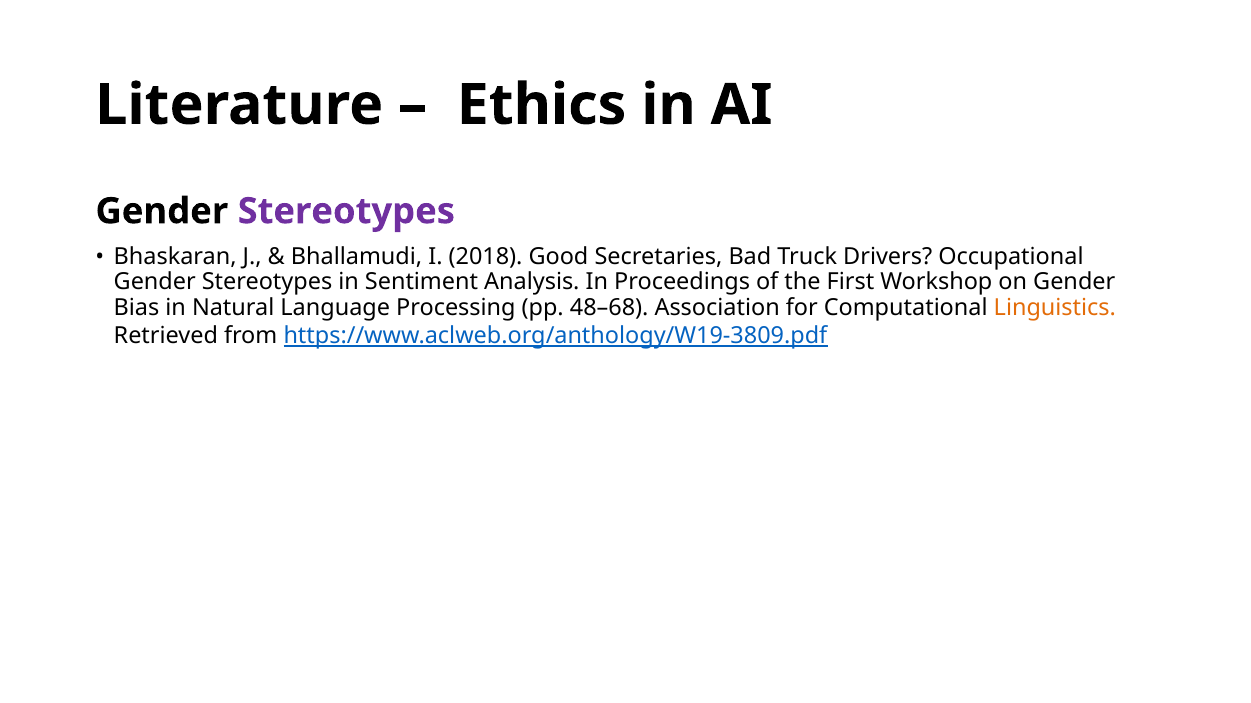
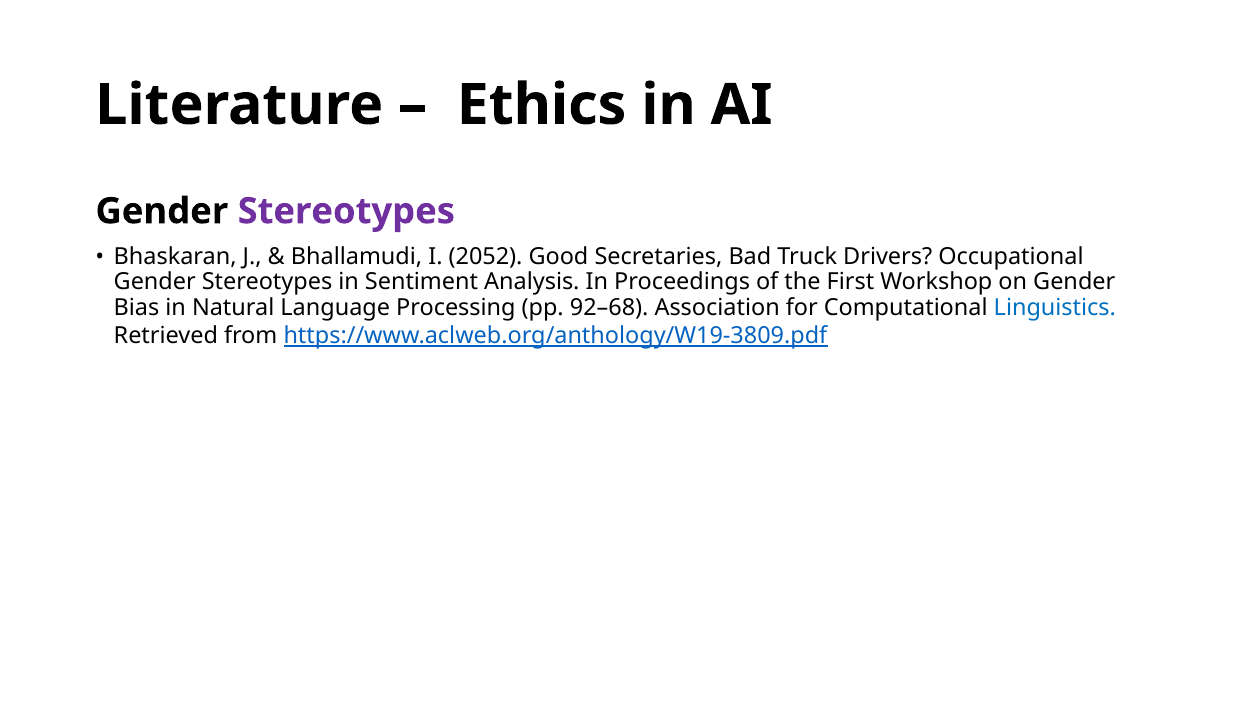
2018: 2018 -> 2052 (486, 257)
48–68: 48–68 -> 92–68 (609, 308)
Linguistics colour: orange -> blue (1055, 308)
